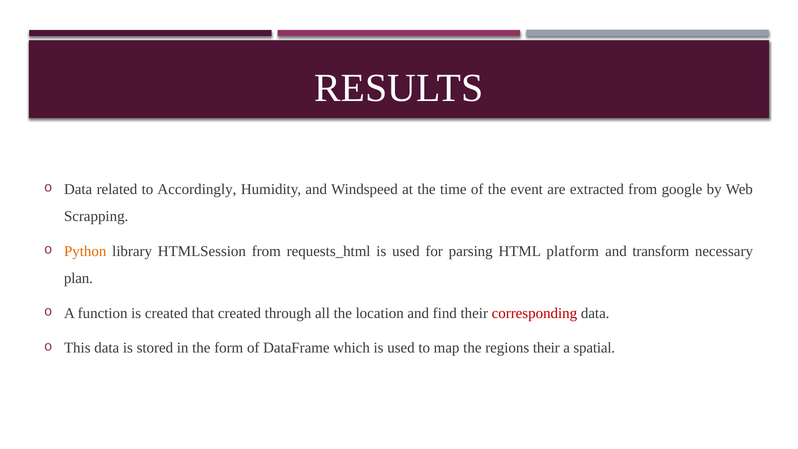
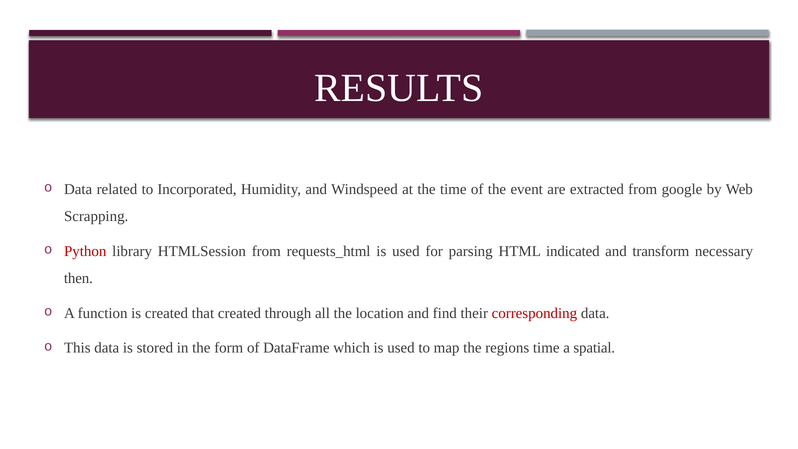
Accordingly: Accordingly -> Incorporated (197, 189)
Python colour: orange -> red (85, 251)
platform: platform -> indicated (573, 251)
plan: plan -> then (78, 278)
regions their: their -> time (546, 348)
